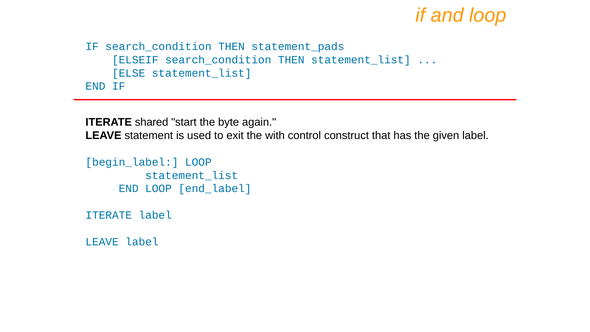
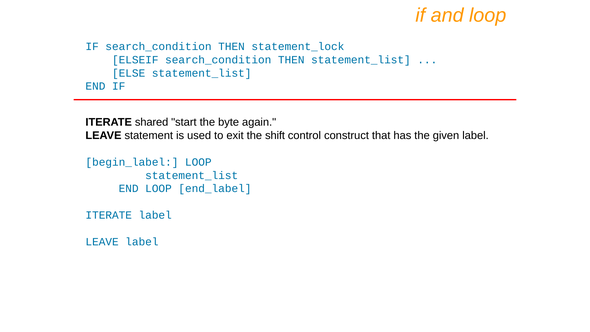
statement_pads: statement_pads -> statement_lock (298, 46)
with: with -> shift (275, 135)
